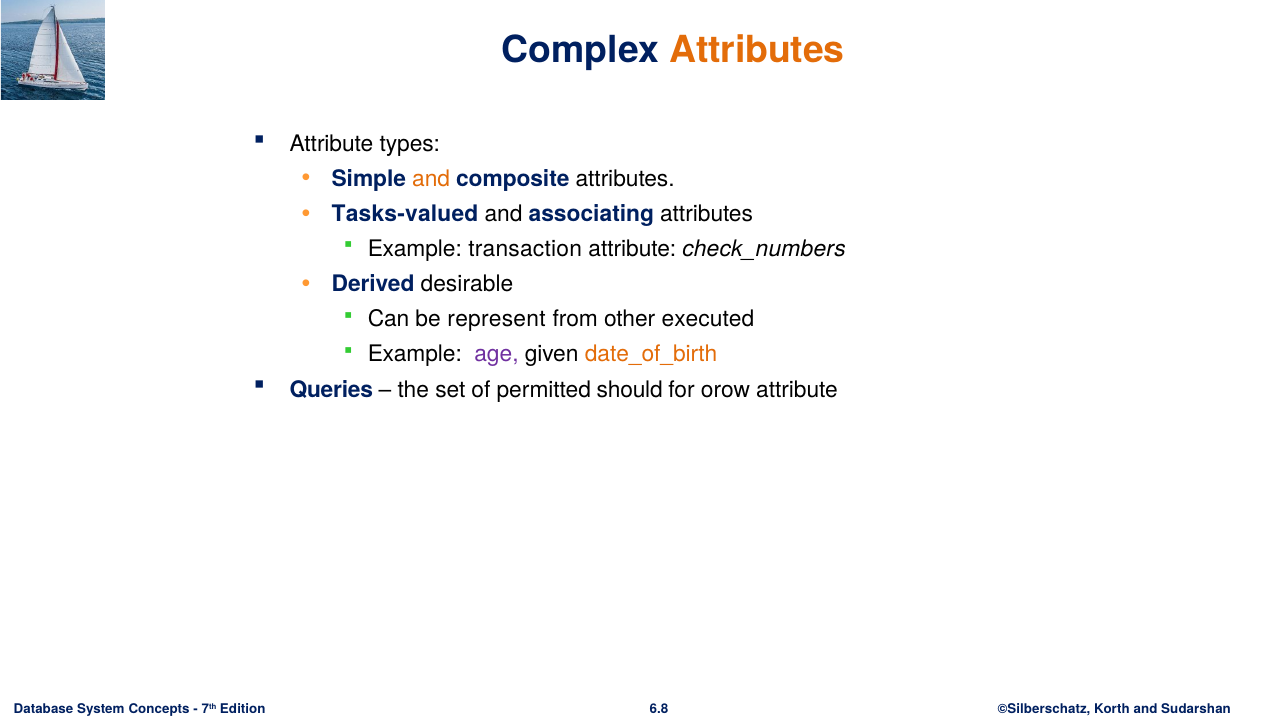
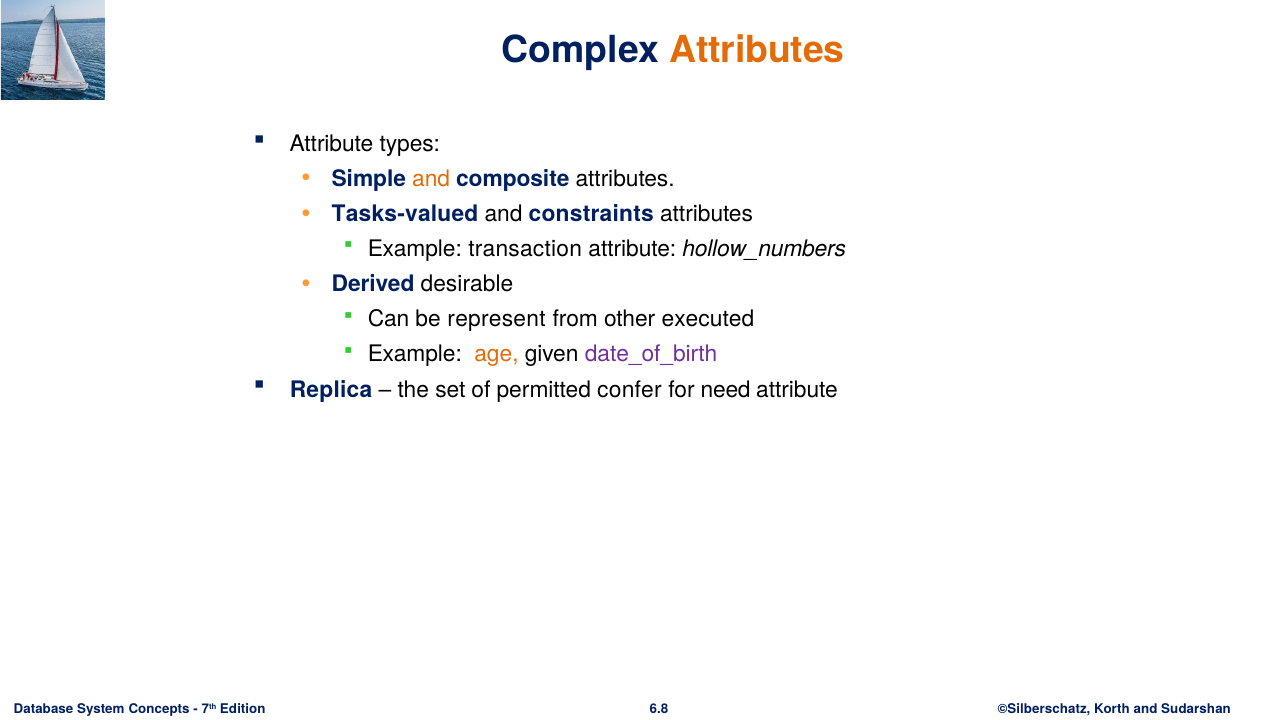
associating: associating -> constraints (591, 214)
check_numbers: check_numbers -> hollow_numbers (764, 249)
age colour: purple -> orange (496, 355)
date_of_birth colour: orange -> purple (651, 355)
Queries: Queries -> Replica (331, 390)
should: should -> confer (629, 390)
orow: orow -> need (726, 390)
